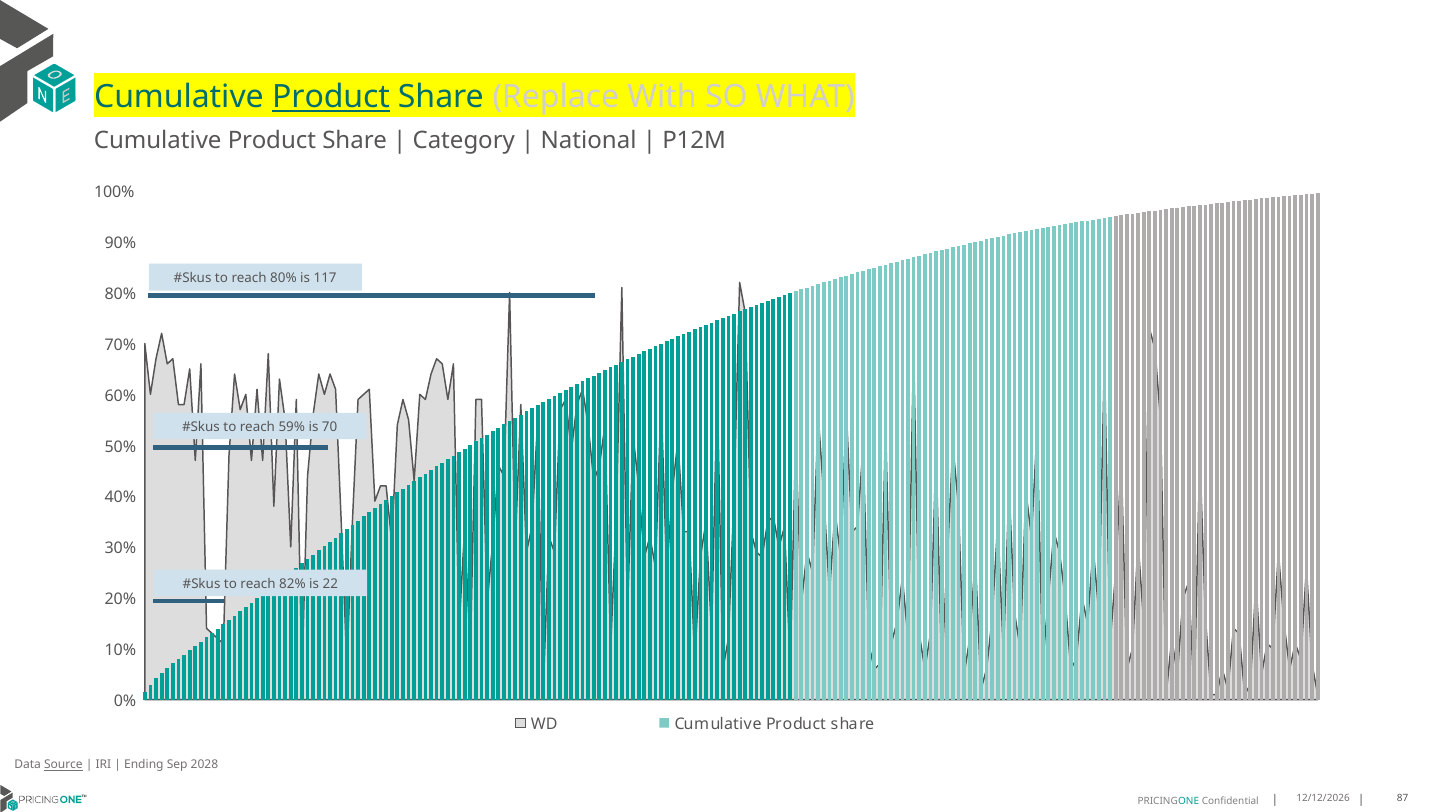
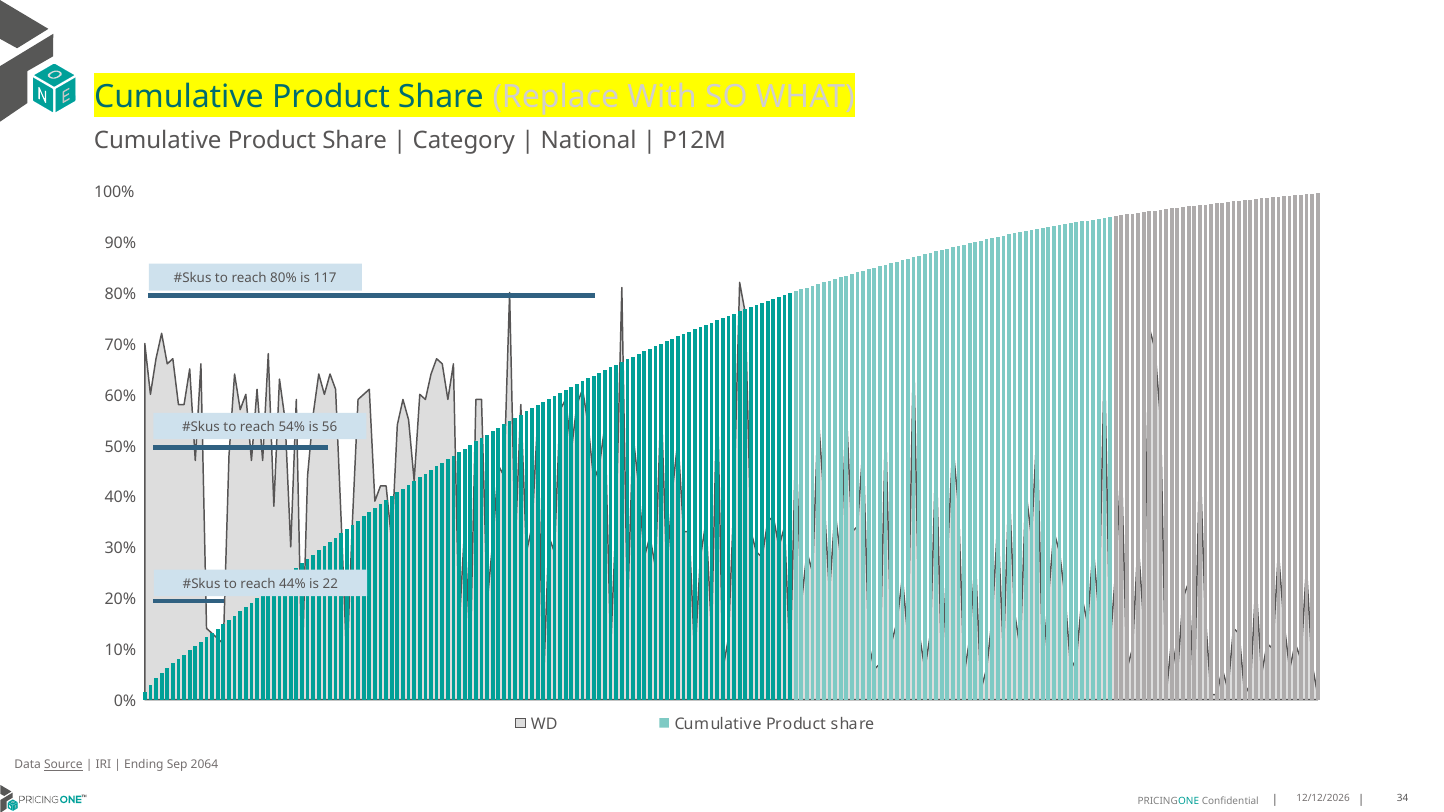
Product underline: present -> none (331, 97)
59%: 59% -> 54% (292, 427)
70: 70 -> 56 (330, 427)
82%: 82% -> 44% (292, 584)
2028: 2028 -> 2064 (204, 765)
87: 87 -> 34 (1403, 799)
